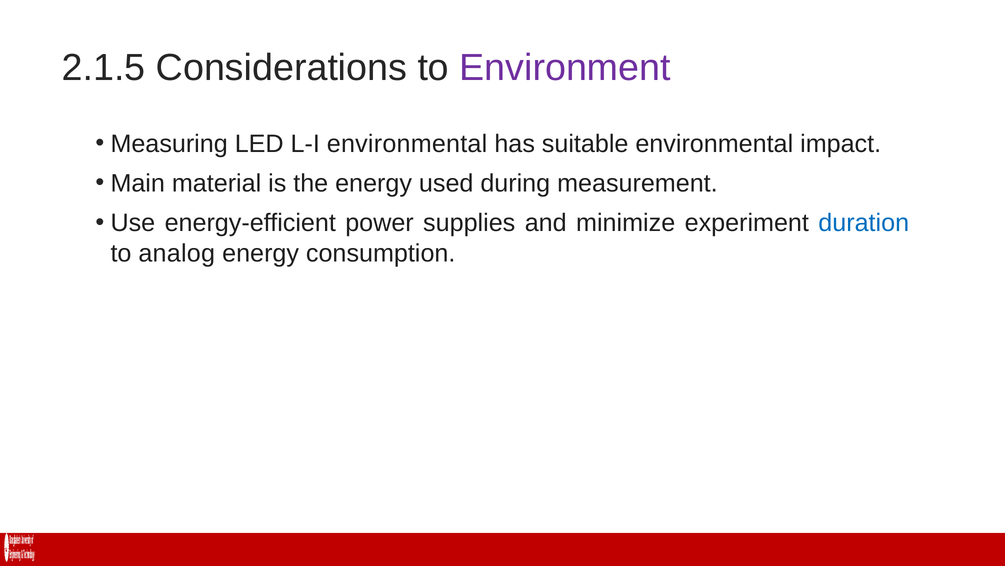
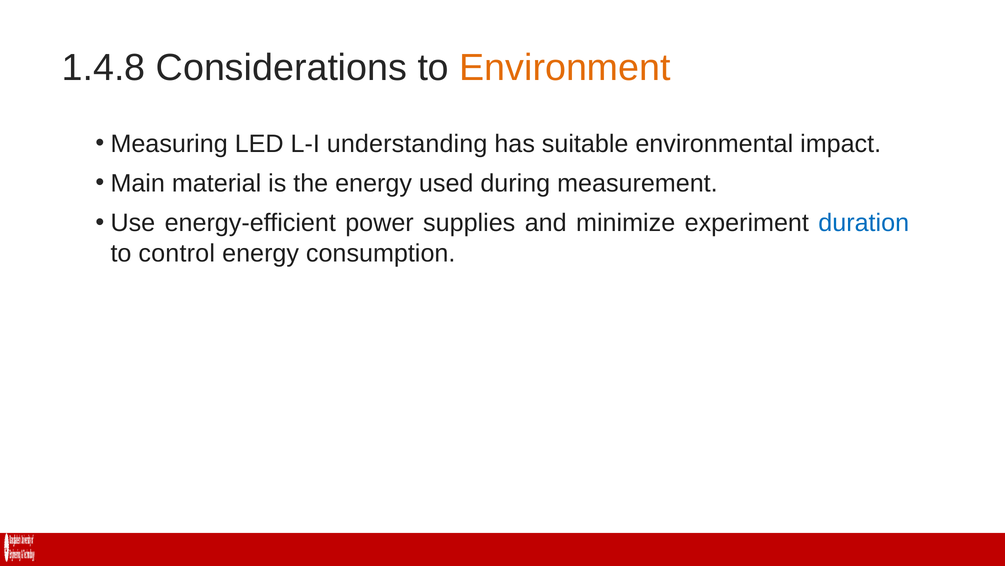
2.1.5: 2.1.5 -> 1.4.8 (104, 68)
Environment colour: purple -> orange (565, 68)
L-I environmental: environmental -> understanding (407, 144)
analog: analog -> control (177, 253)
